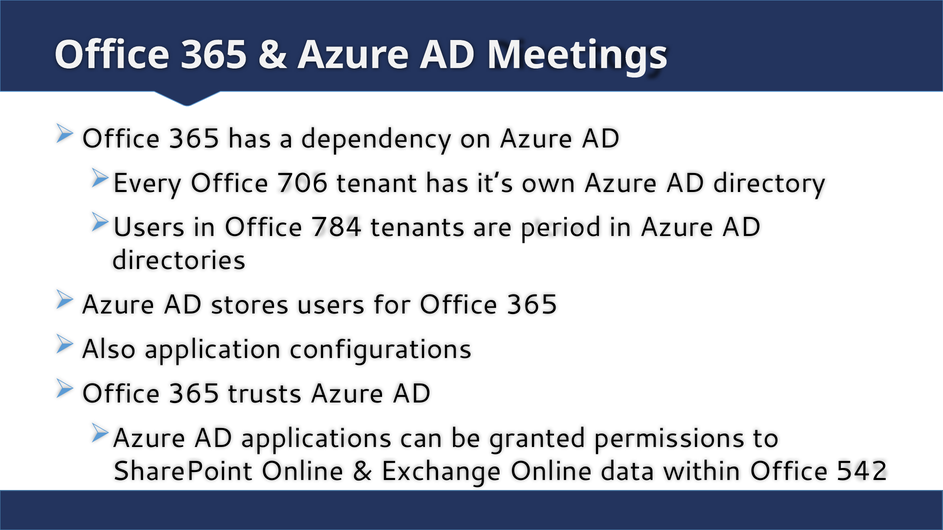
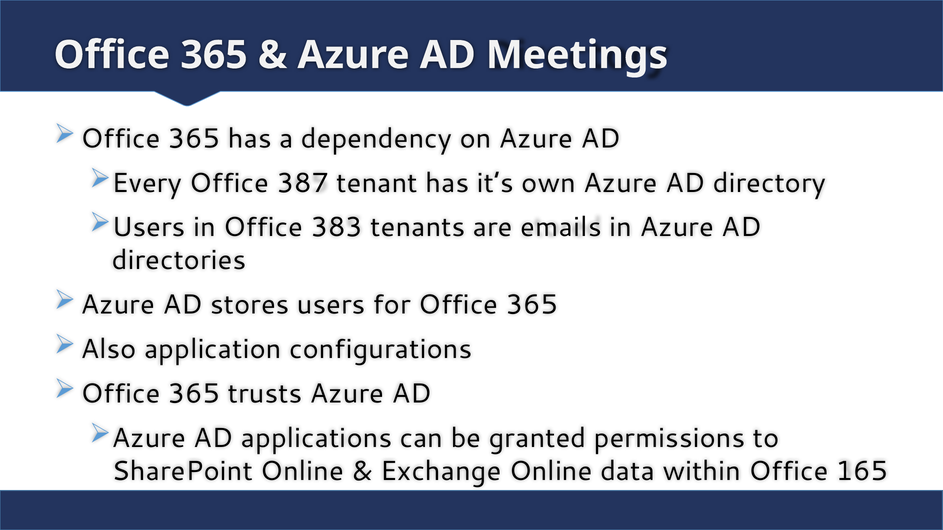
706: 706 -> 387 (303, 183)
784: 784 -> 383 (337, 228)
period: period -> emails (561, 228)
542: 542 -> 165 (862, 471)
